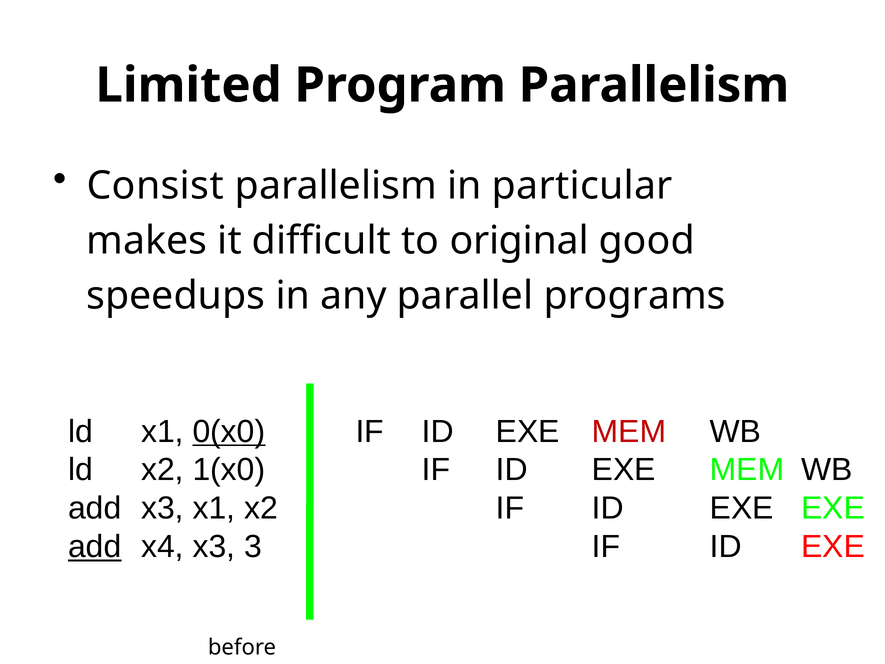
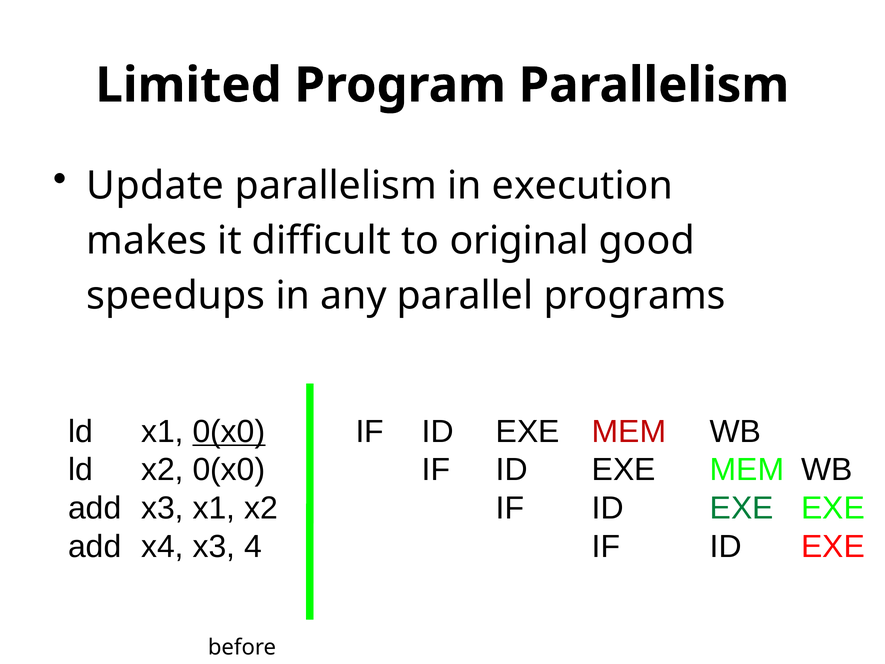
Consist: Consist -> Update (155, 186)
particular: particular -> execution (582, 186)
x2 1(x0: 1(x0 -> 0(x0 (229, 470)
EXE colour: black -> green (742, 508)
add underline: present -> none (95, 546)
3: 3 -> 4 (253, 546)
